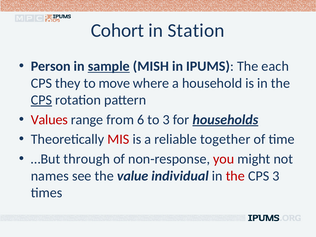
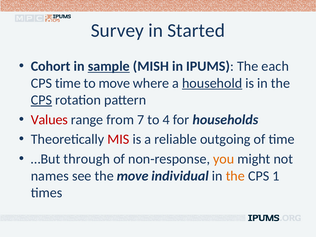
Cohort: Cohort -> Survey (117, 31)
Station: Station -> Started (196, 31)
Person: Person -> Cohort (51, 66)
CPS they: they -> time (68, 83)
household underline: none -> present (212, 83)
6: 6 -> 7 (141, 120)
to 3: 3 -> 4 (166, 120)
households underline: present -> none (225, 120)
together: together -> outgoing (225, 139)
you colour: red -> orange (224, 159)
the value: value -> move (133, 176)
the colour: red -> orange (235, 176)
CPS 3: 3 -> 1 (276, 176)
